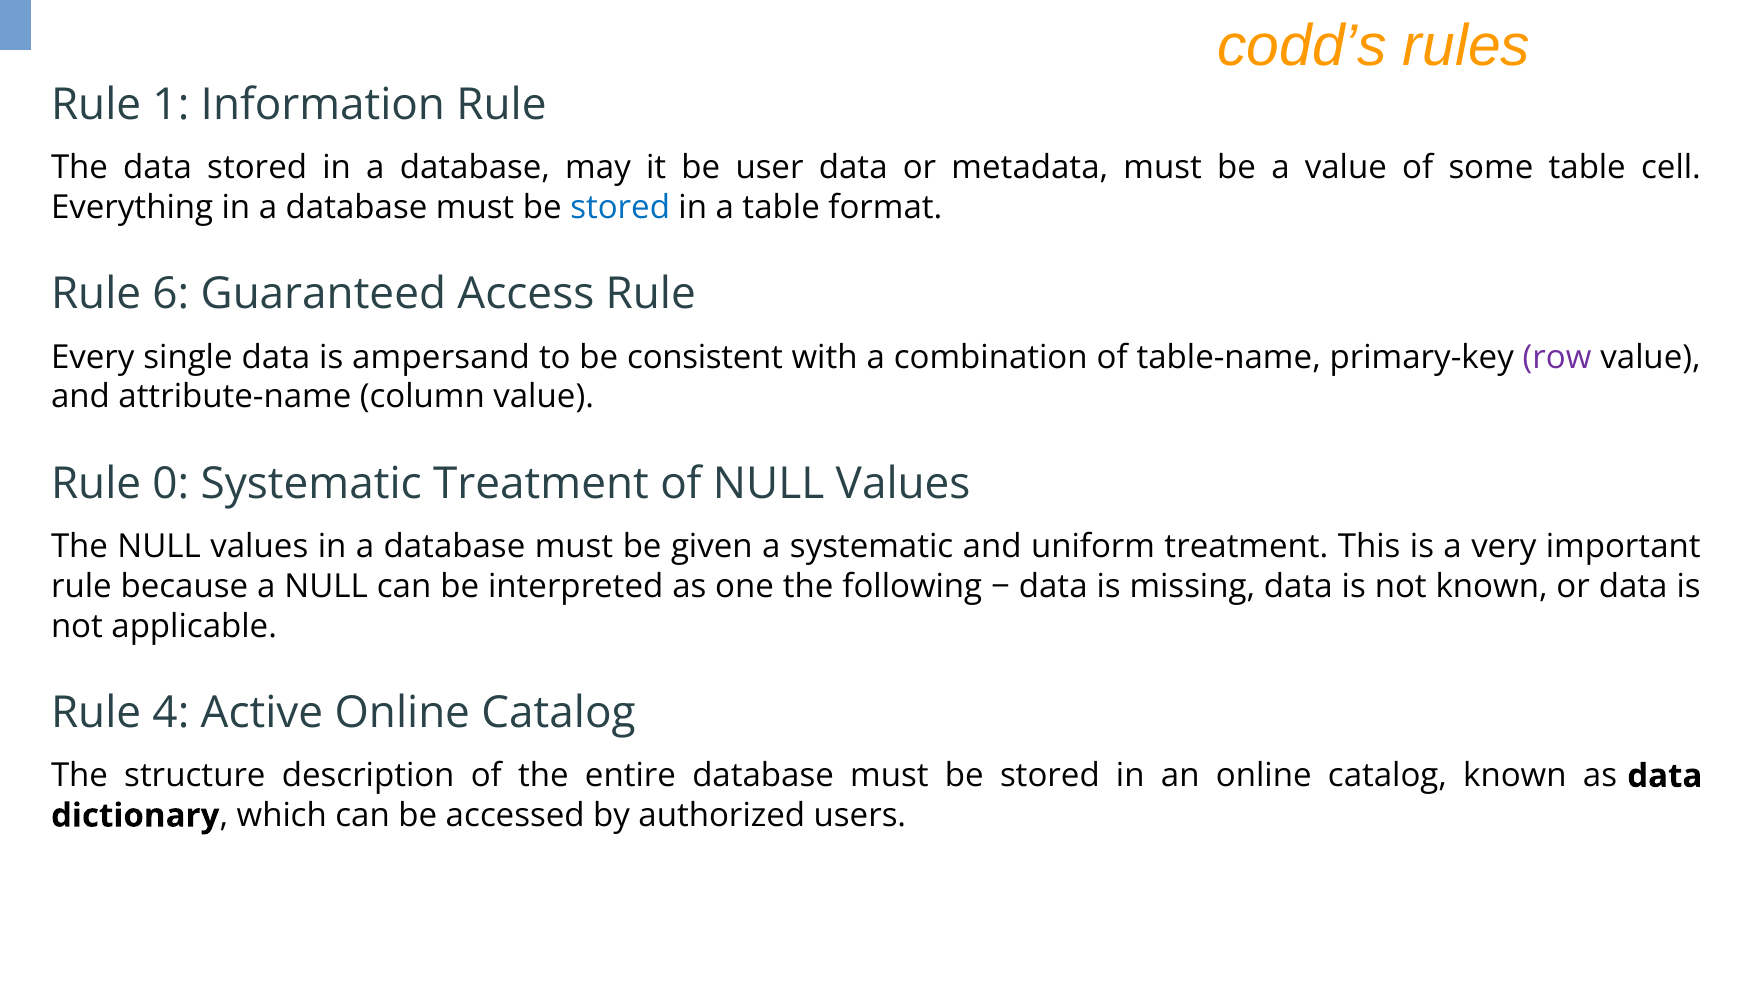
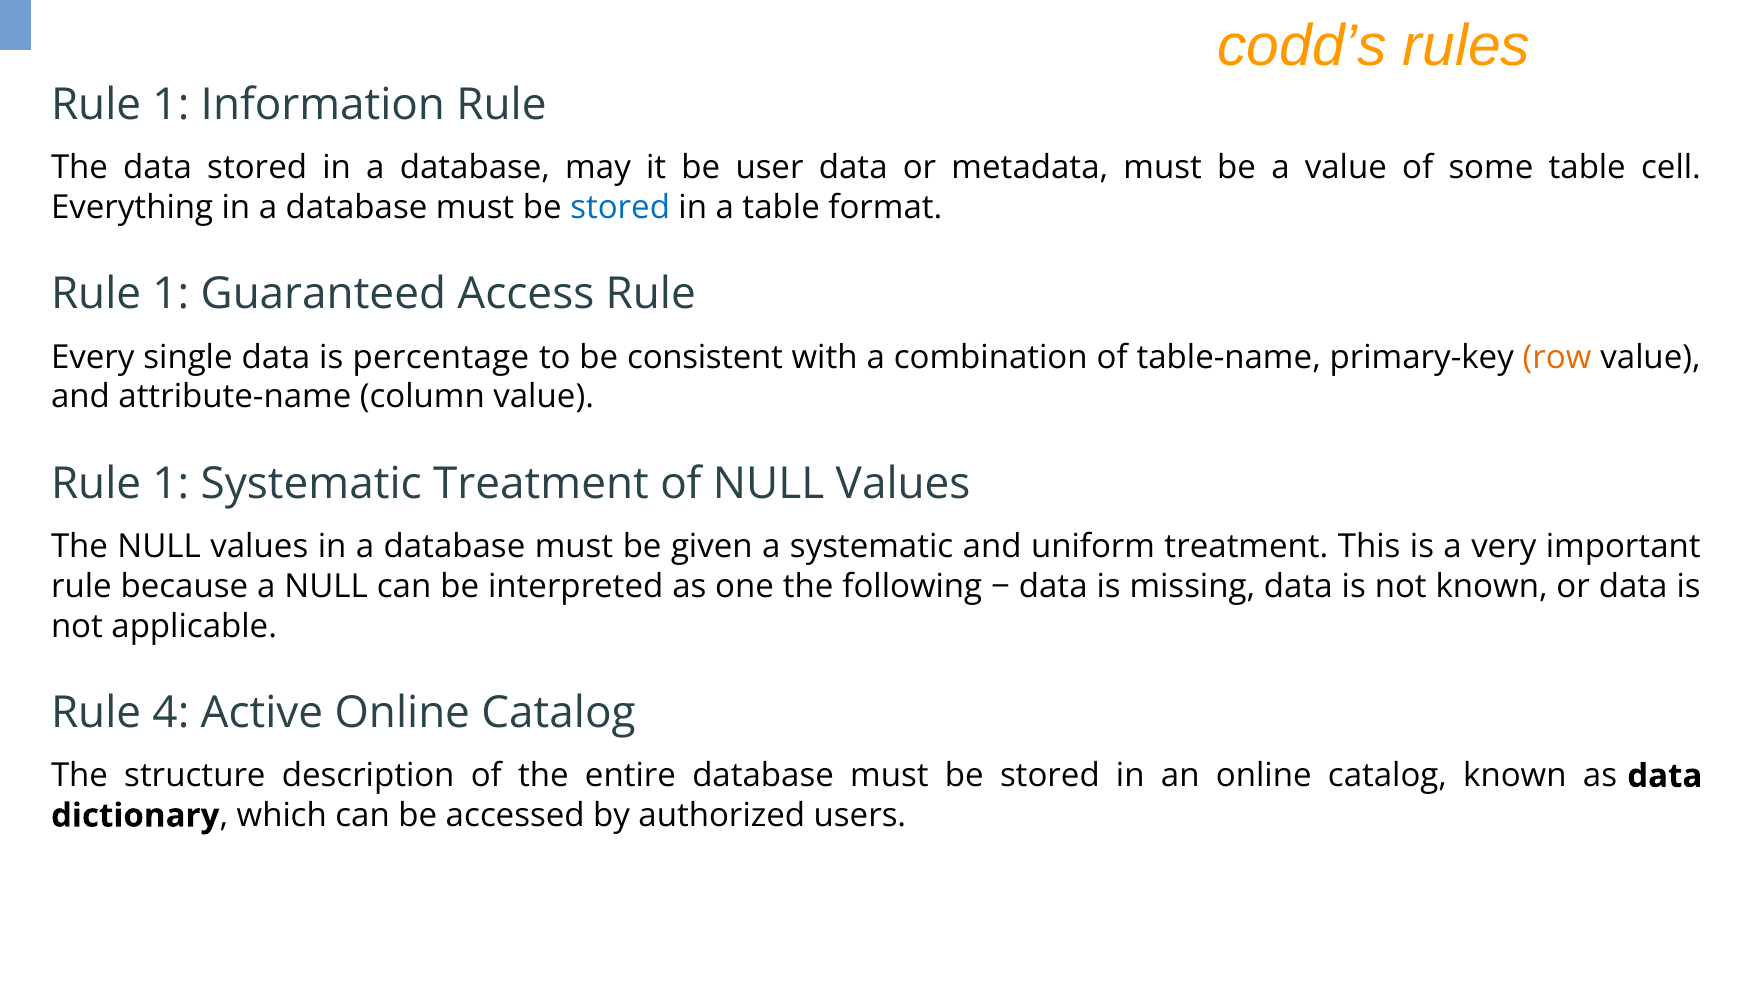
6: 6 -> 1 (171, 294)
ampersand: ampersand -> percentage (441, 357)
row colour: purple -> orange (1557, 357)
0: 0 -> 1 (171, 484)
